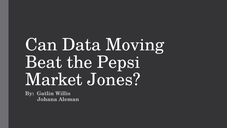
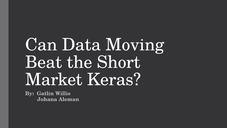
Pepsi: Pepsi -> Short (119, 62)
Jones: Jones -> Keras (114, 79)
